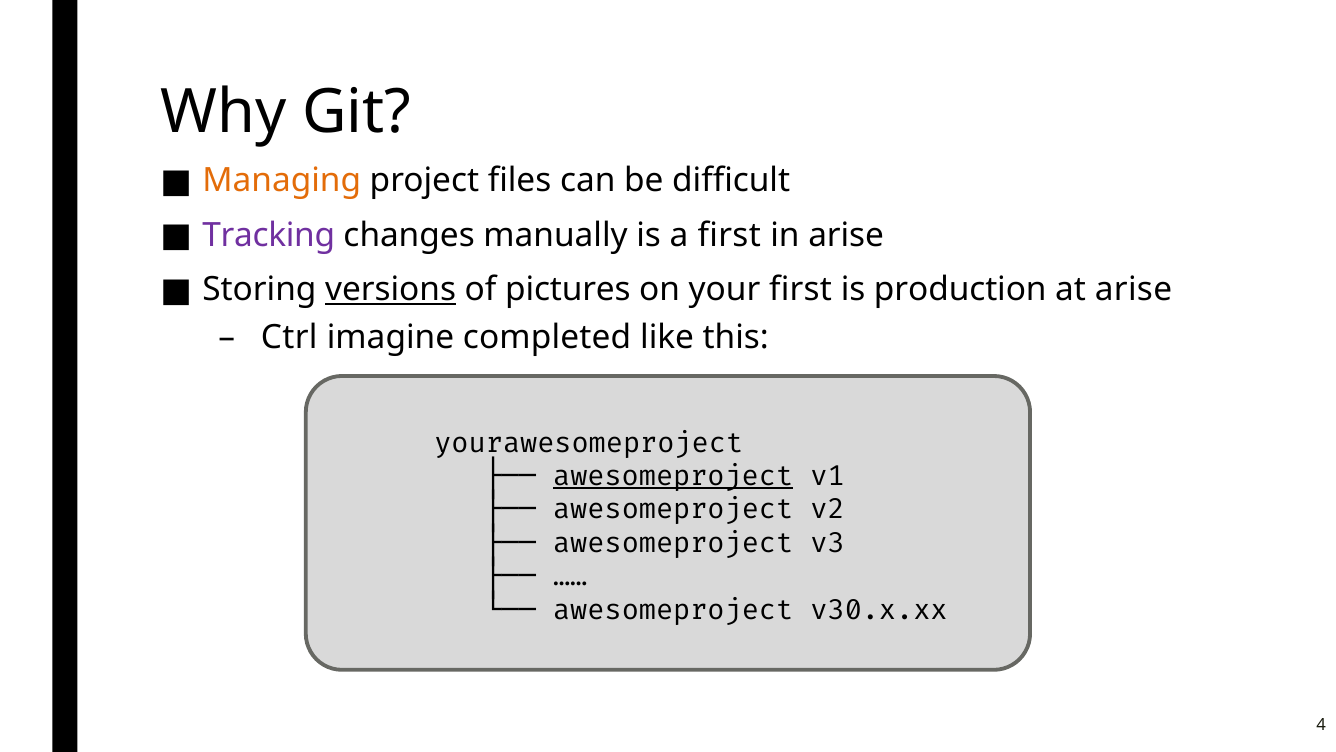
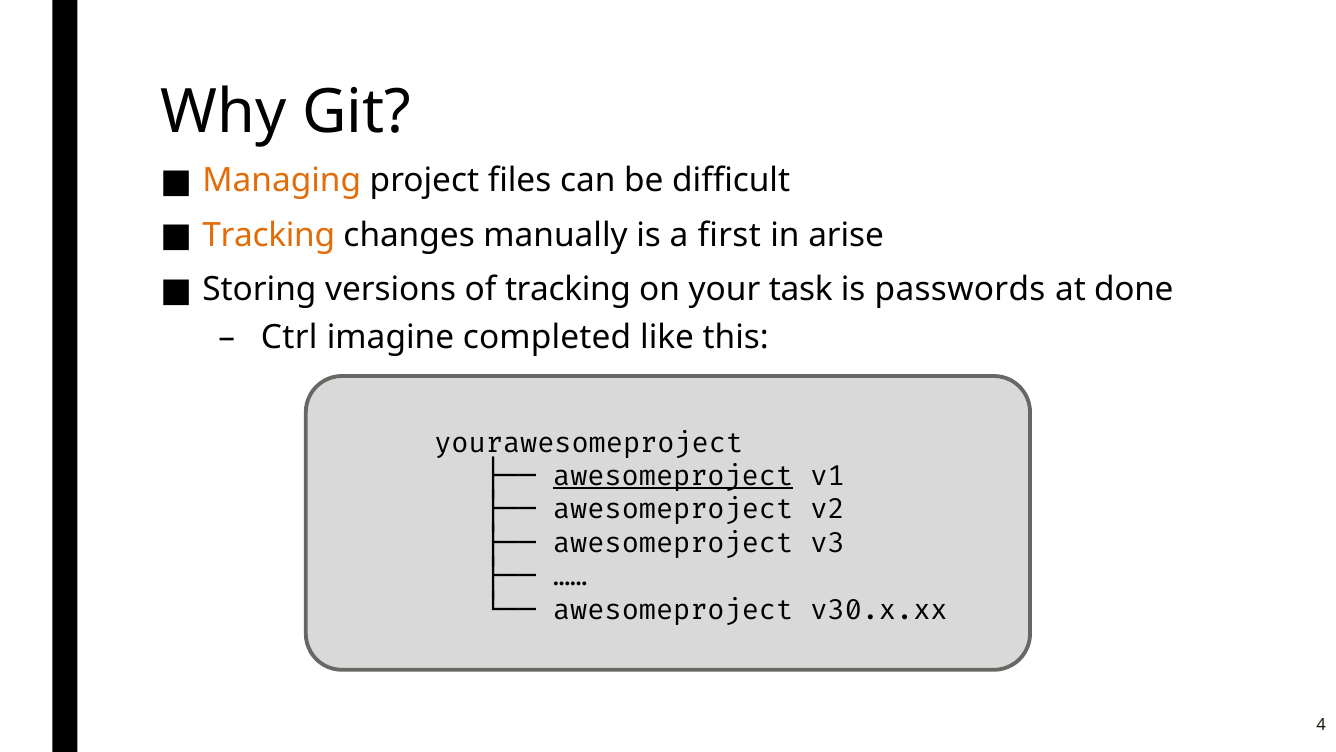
Tracking colour: purple -> orange (269, 235)
versions underline: present -> none (391, 289)
of pictures: pictures -> tracking (568, 289)
your first: first -> task (801, 289)
production: production -> passwords (960, 289)
at arise: arise -> done (1134, 289)
